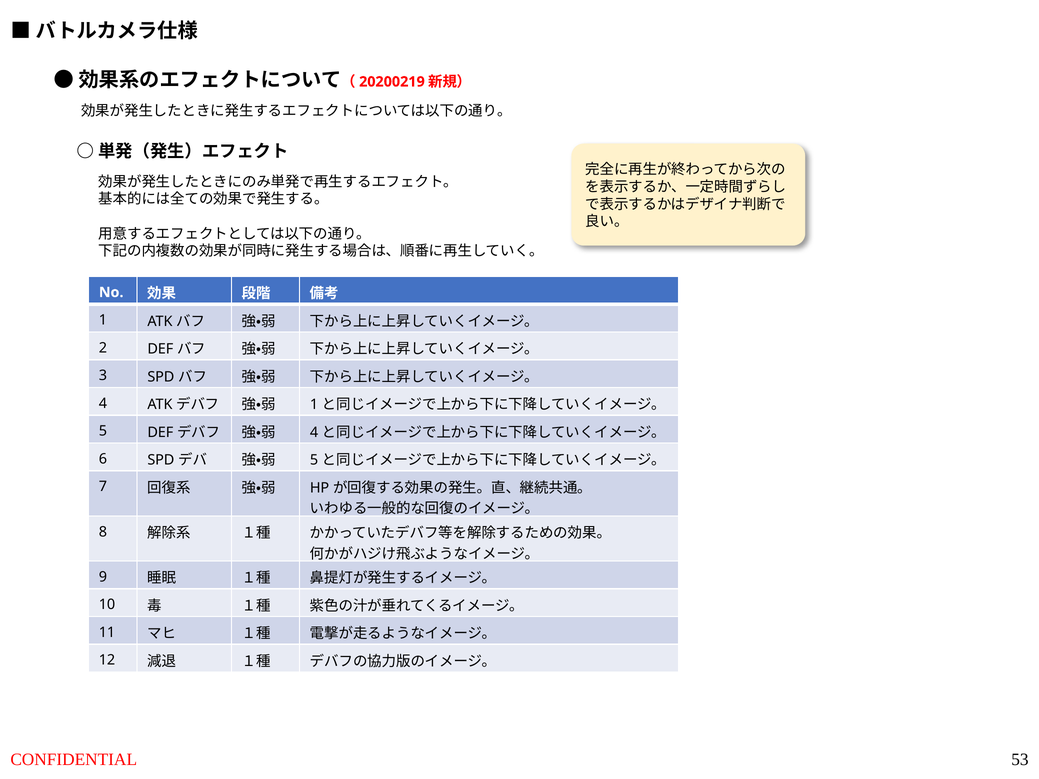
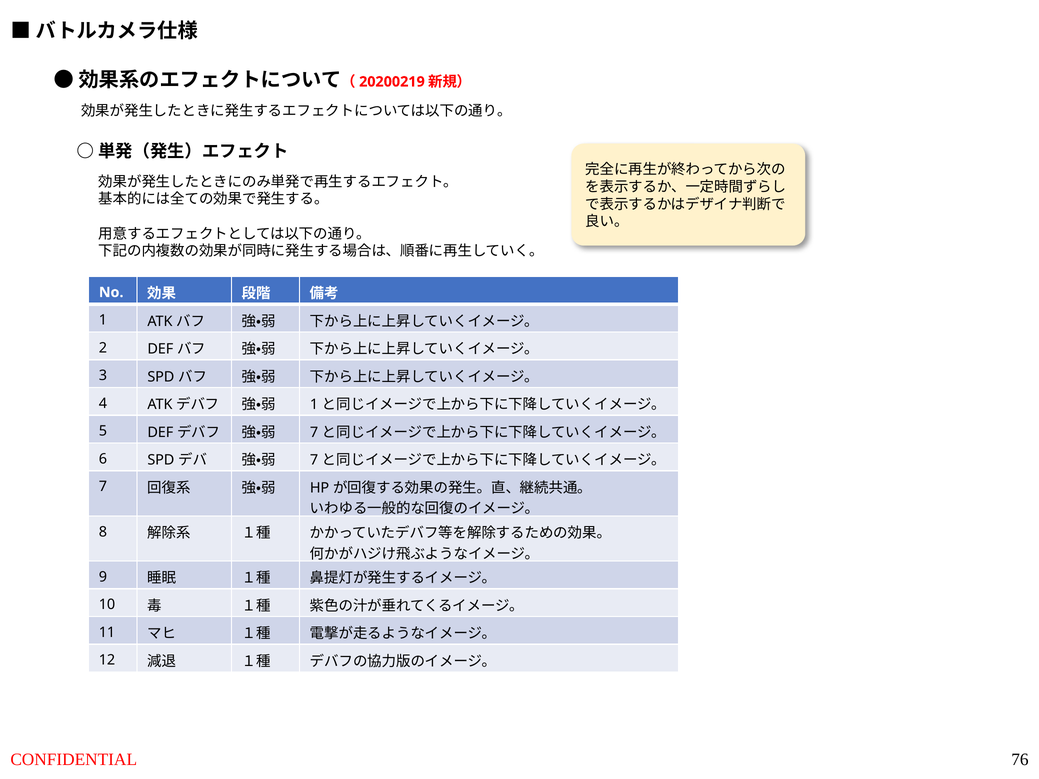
4: 4 -> 7 (314, 432)
5: 5 -> 7 (314, 460)
53: 53 -> 76 (1020, 760)
